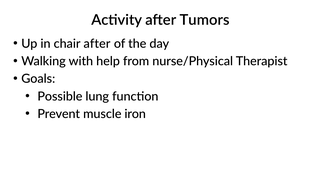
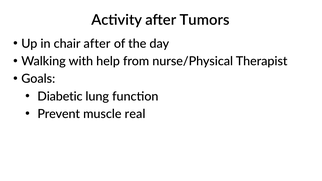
Possible: Possible -> Diabetic (60, 96)
iron: iron -> real (135, 114)
